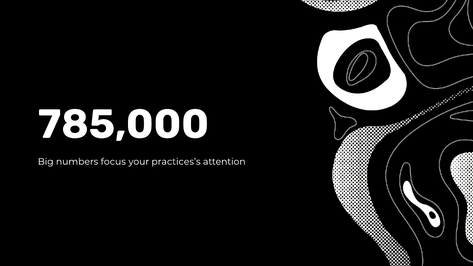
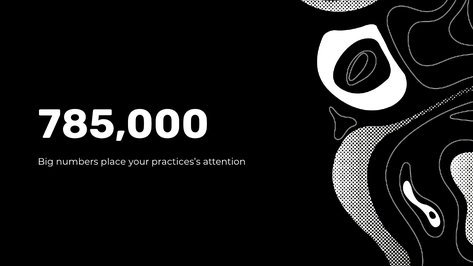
focus: focus -> place (113, 162)
